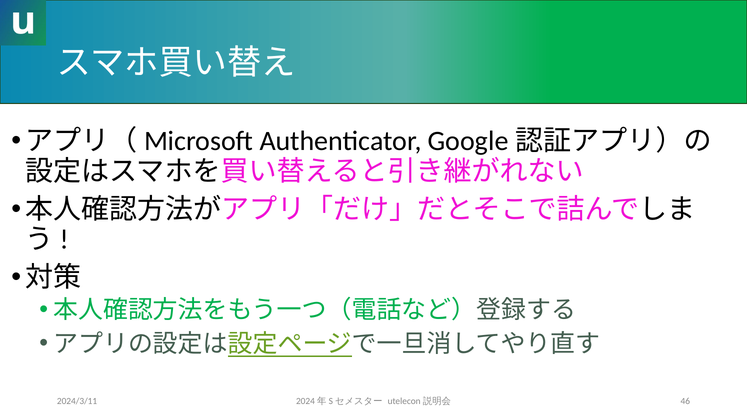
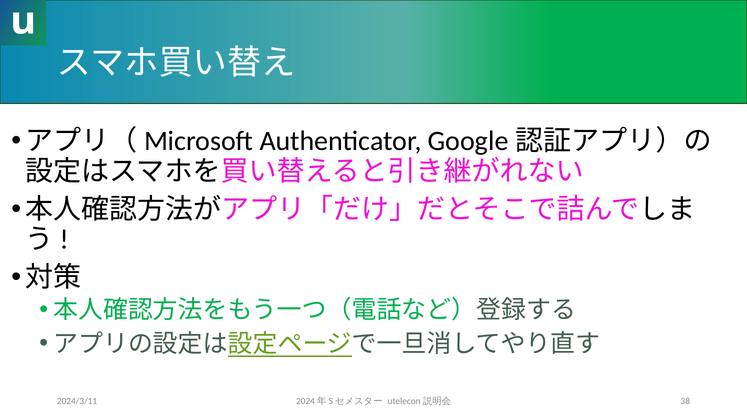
46: 46 -> 38 (685, 401)
